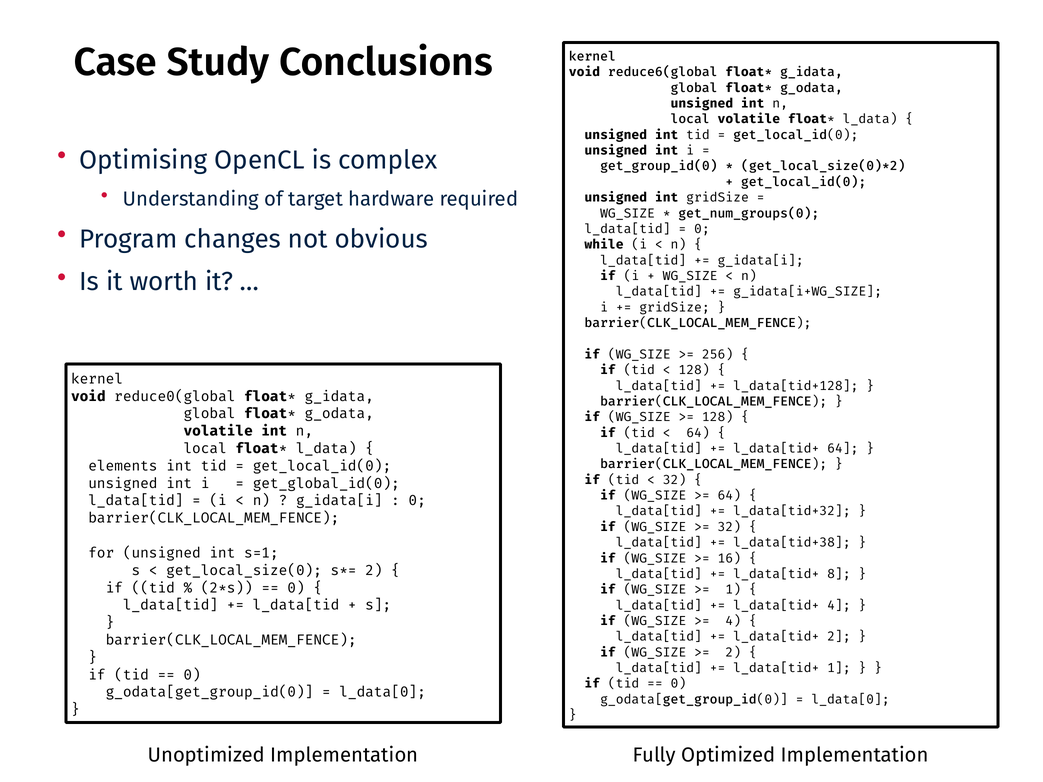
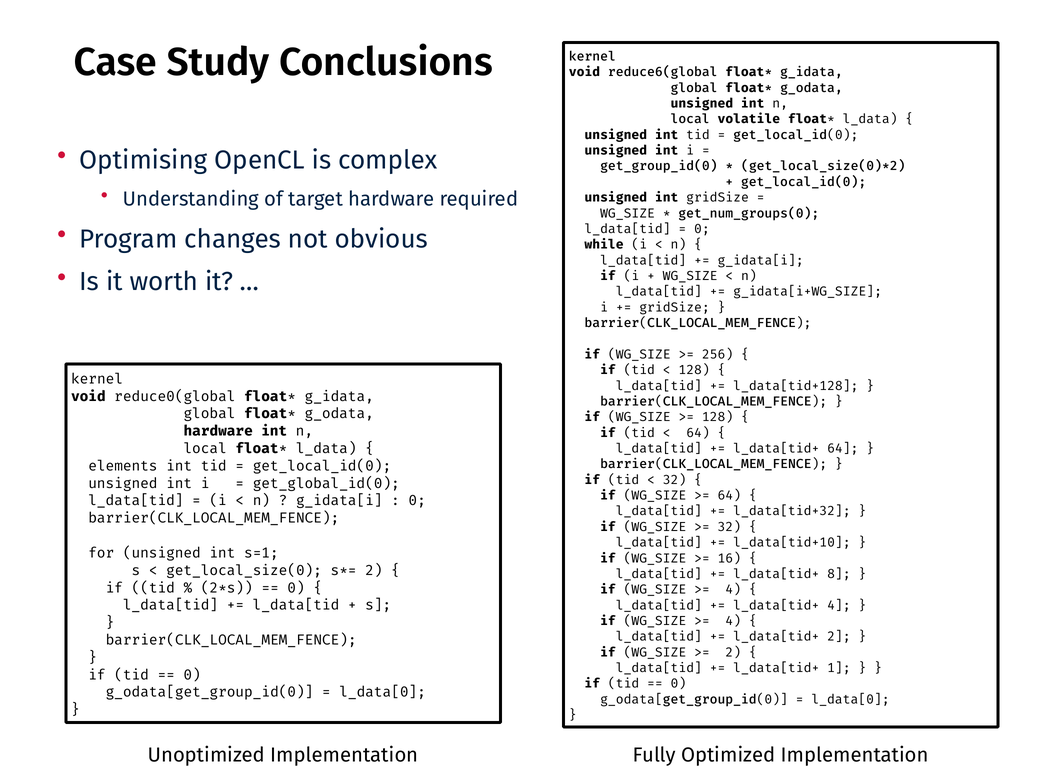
volatile: volatile -> hardware (218, 431)
l_data[tid+38: l_data[tid+38 -> l_data[tid+10 (792, 543)
1: 1 -> 4 (733, 590)
